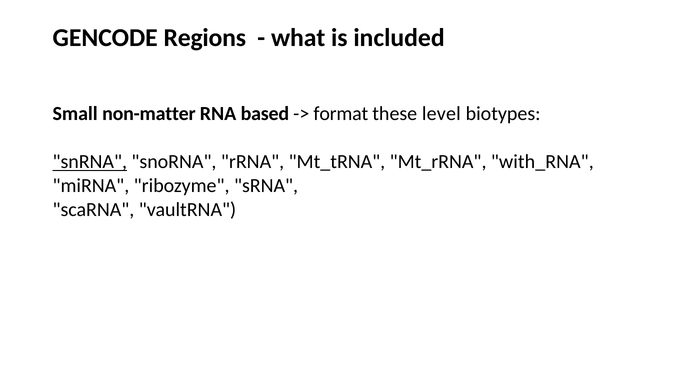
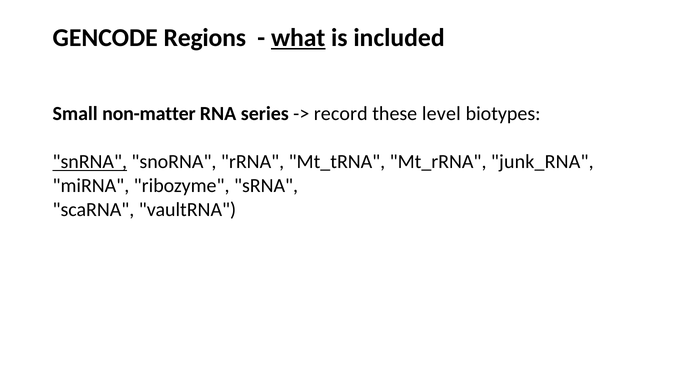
what underline: none -> present (298, 38)
based: based -> series (265, 114)
format: format -> record (341, 114)
with_RNA: with_RNA -> junk_RNA (542, 162)
